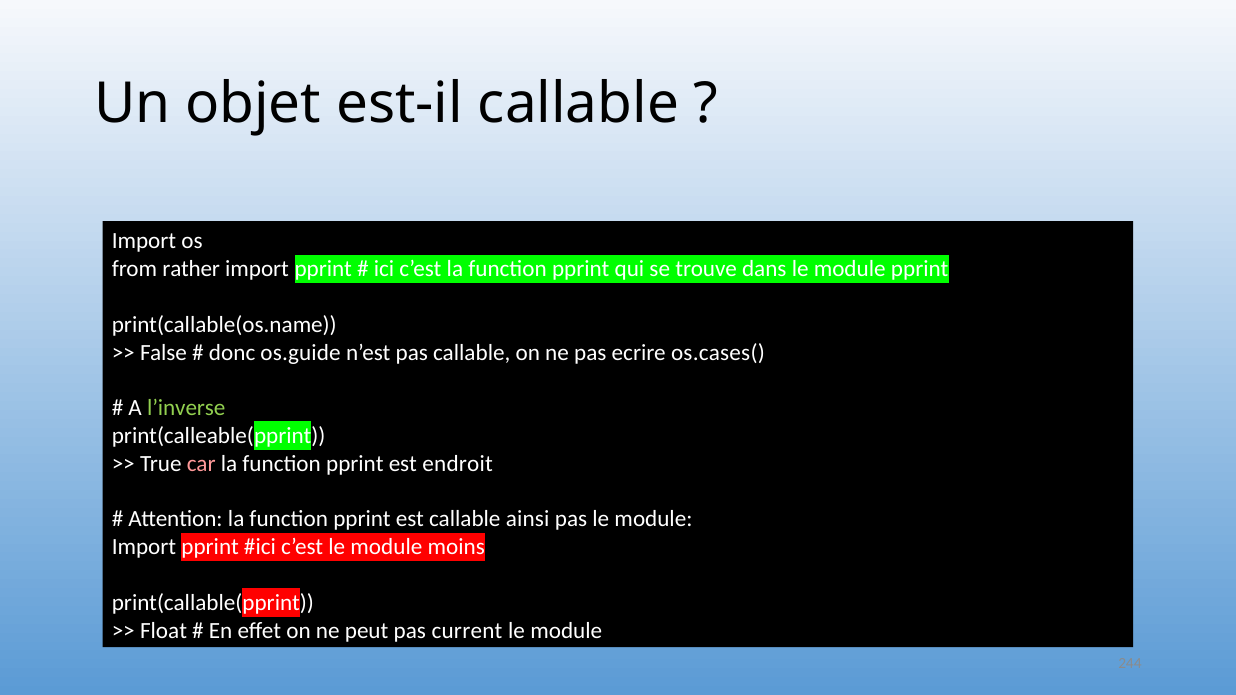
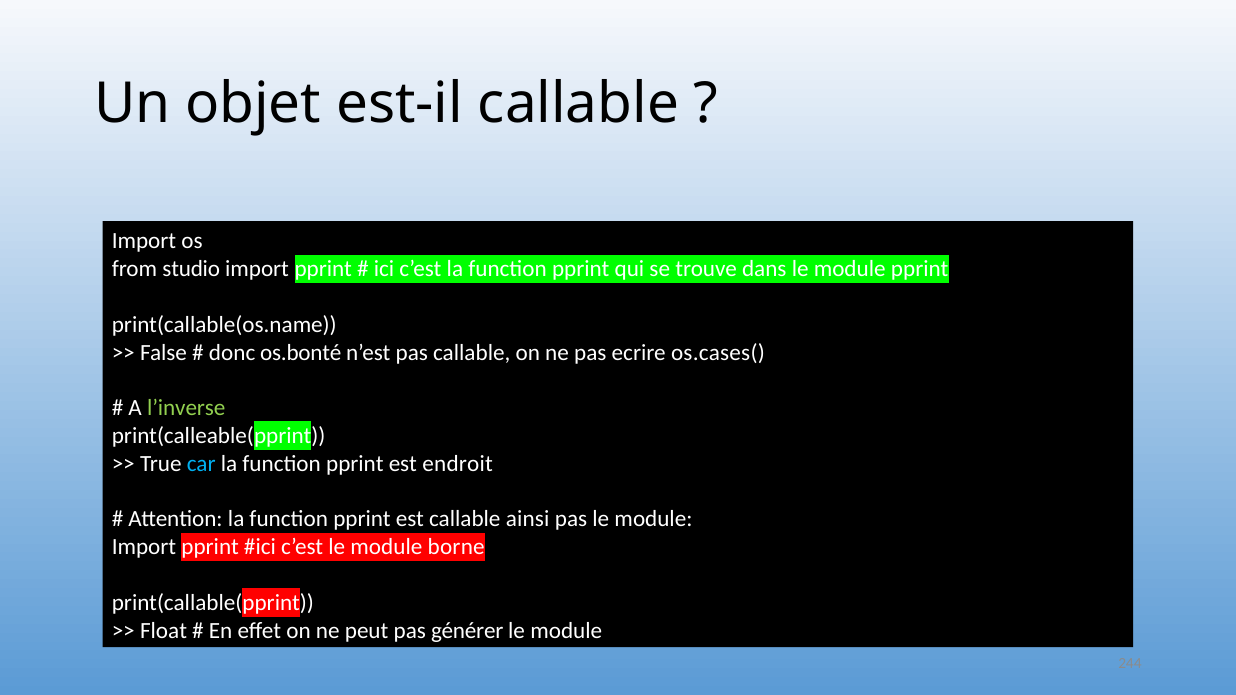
rather: rather -> studio (191, 269)
os.guide: os.guide -> os.bonté (301, 353)
car colour: pink -> light blue (201, 464)
moins: moins -> borne (456, 547)
current: current -> générer (467, 631)
